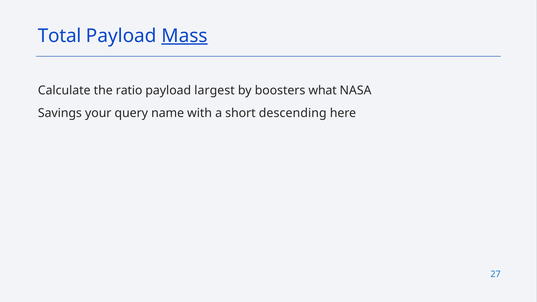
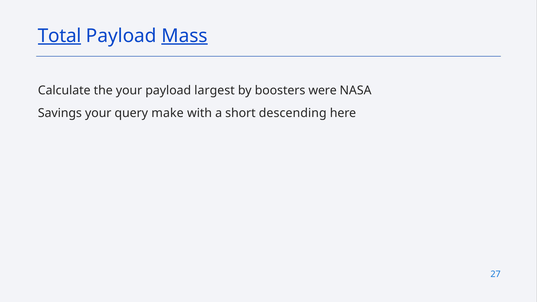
Total underline: none -> present (60, 36)
the ratio: ratio -> your (129, 91)
what: what -> were (323, 91)
name: name -> make (168, 113)
